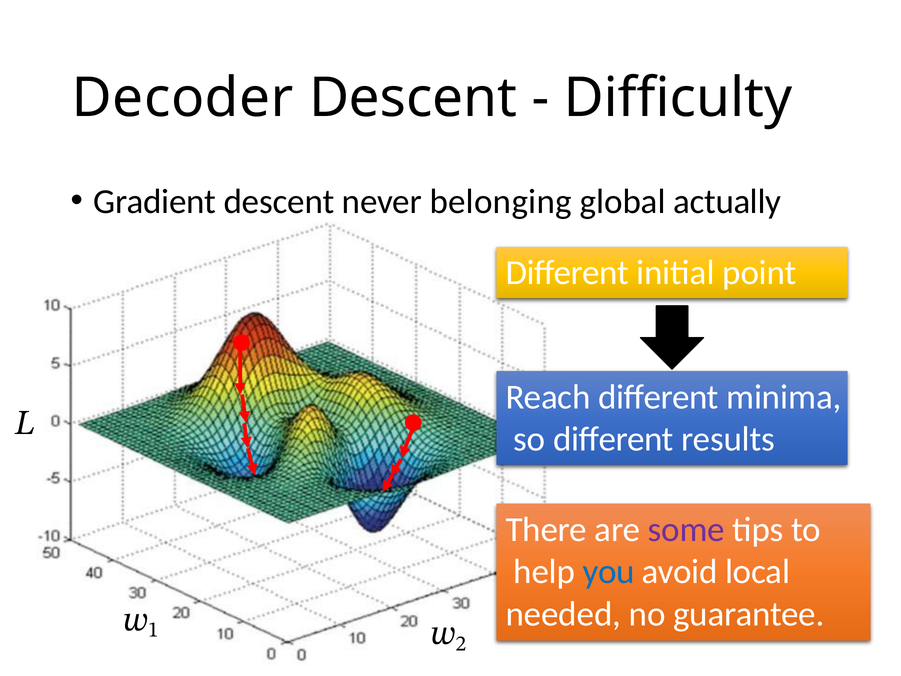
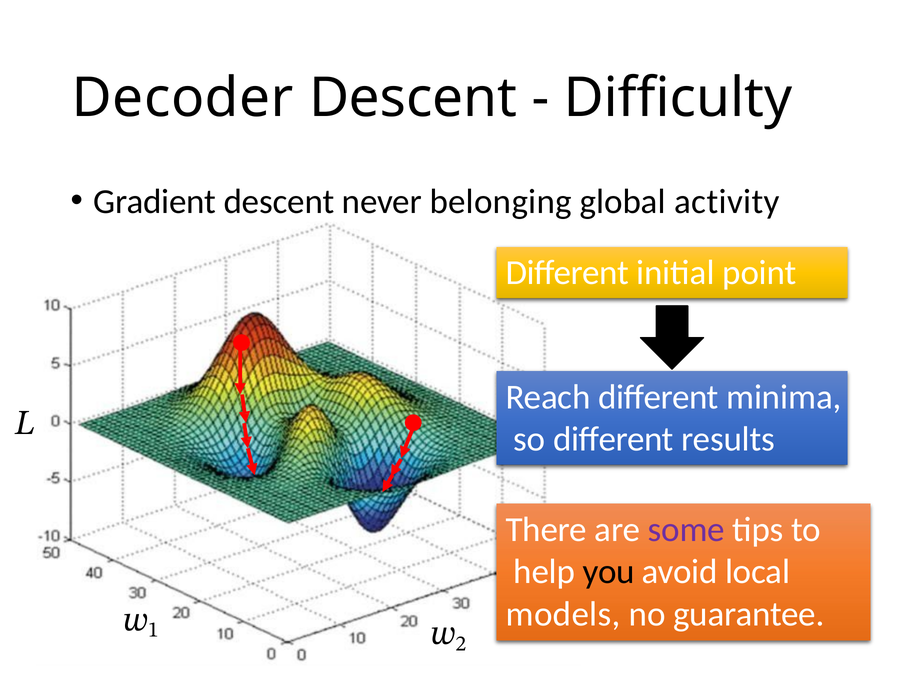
actually: actually -> activity (727, 201)
you colour: blue -> black (609, 572)
needed: needed -> models (563, 614)
